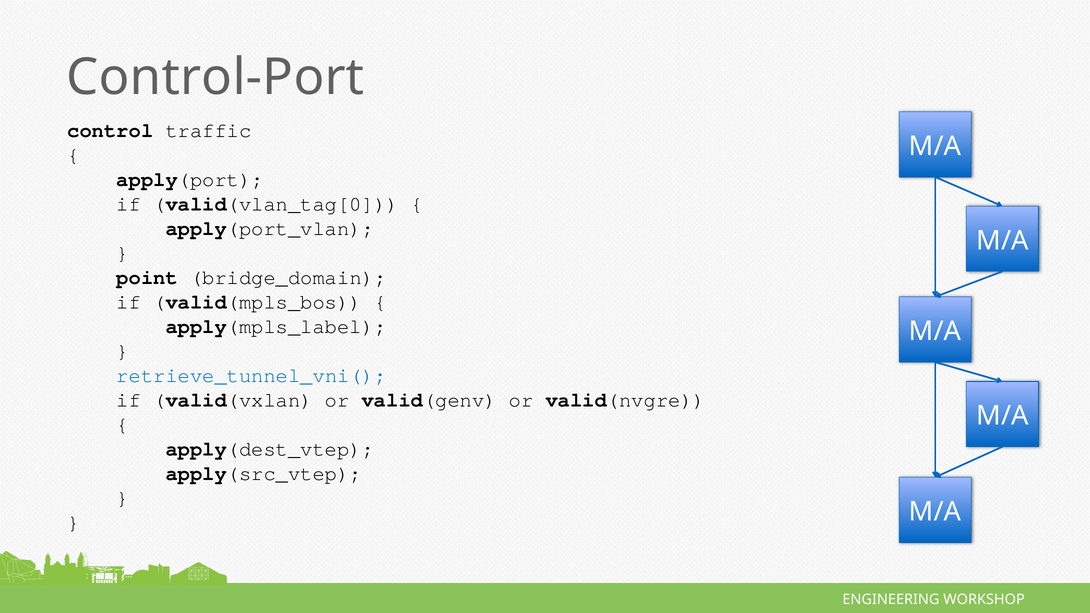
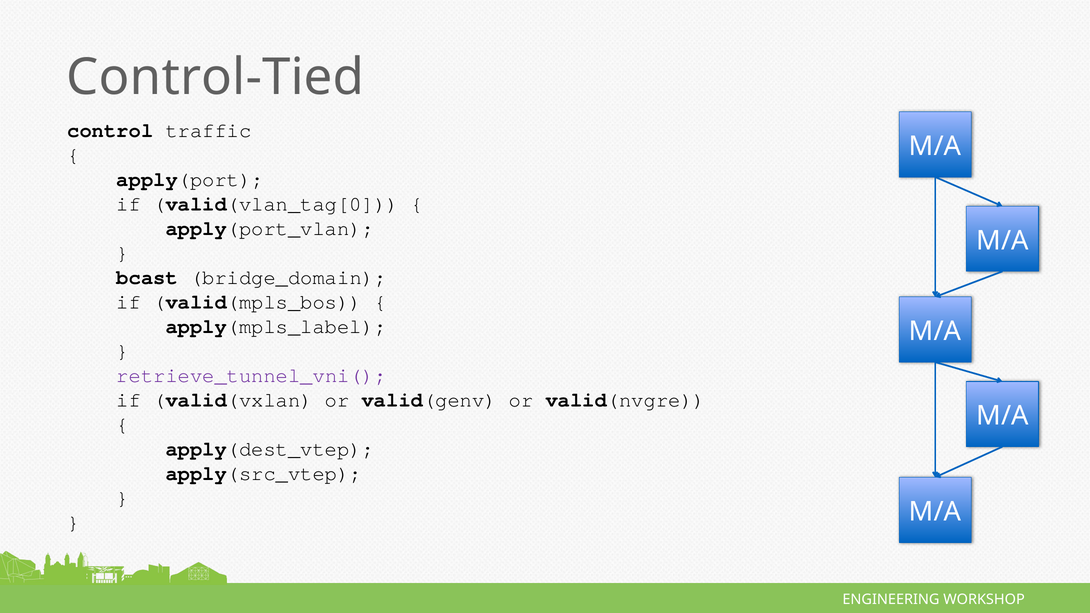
Control-Port: Control-Port -> Control-Tied (215, 78)
point: point -> bcast (147, 277)
retrieve_tunnel_vni( colour: blue -> purple (251, 376)
